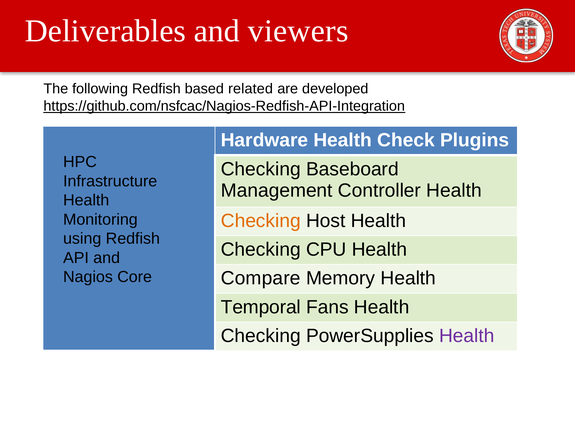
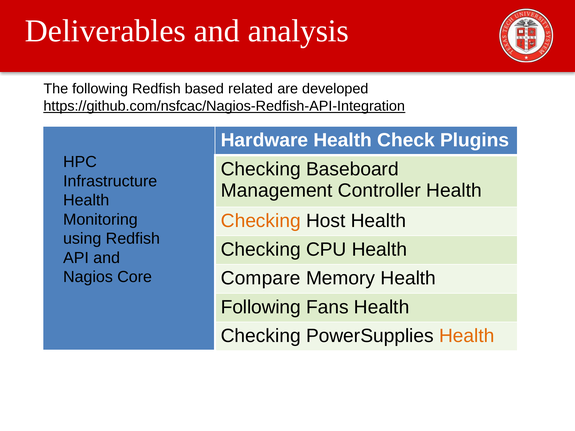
viewers: viewers -> analysis (298, 31)
Temporal: Temporal -> Following (261, 307)
Health colour: purple -> orange (467, 336)
